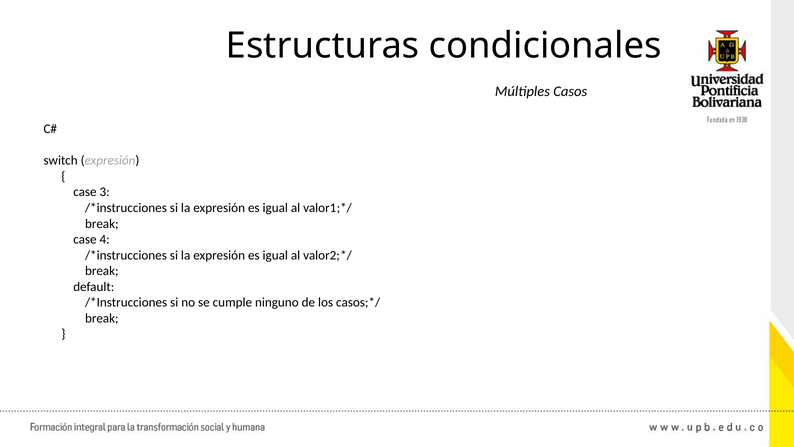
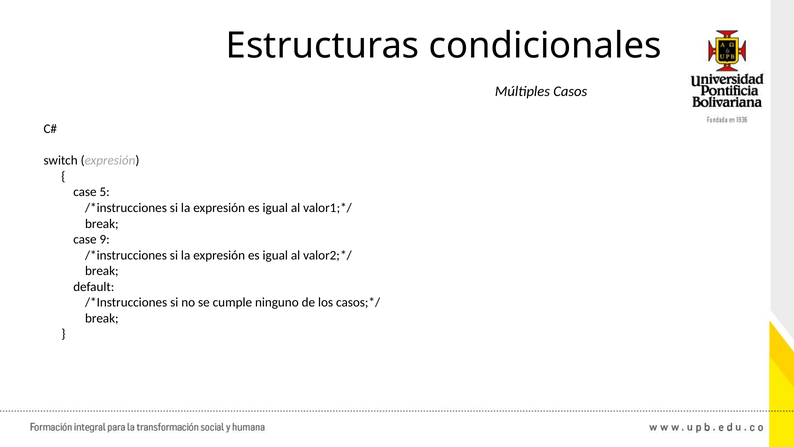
3: 3 -> 5 (105, 192)
4: 4 -> 9 (105, 239)
